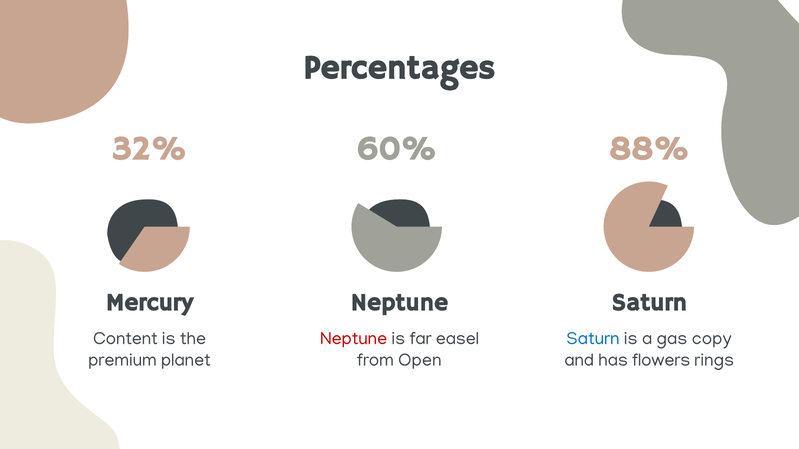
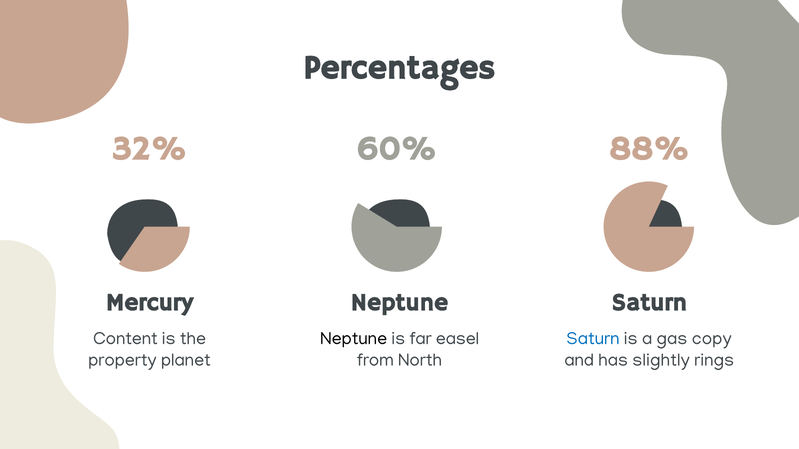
Neptune colour: red -> black (354, 339)
premium: premium -> property (123, 360)
Open: Open -> North (420, 360)
flowers: flowers -> slightly (661, 360)
